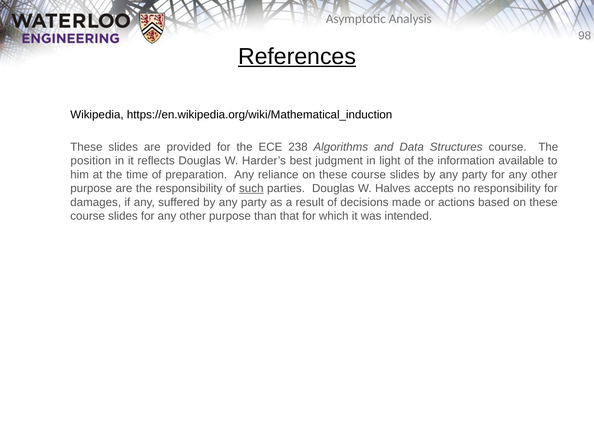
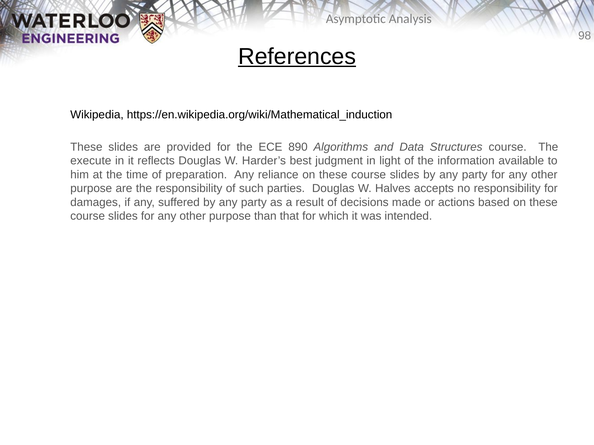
238: 238 -> 890 (298, 147)
position: position -> execute (91, 161)
such underline: present -> none (251, 189)
